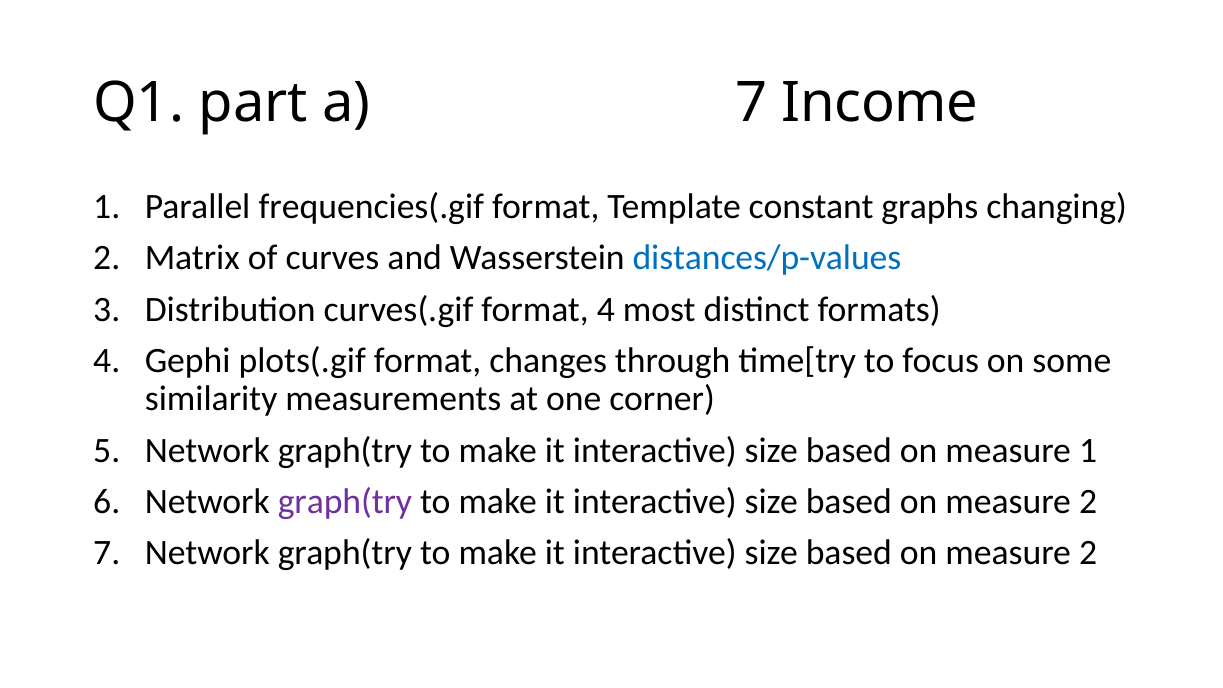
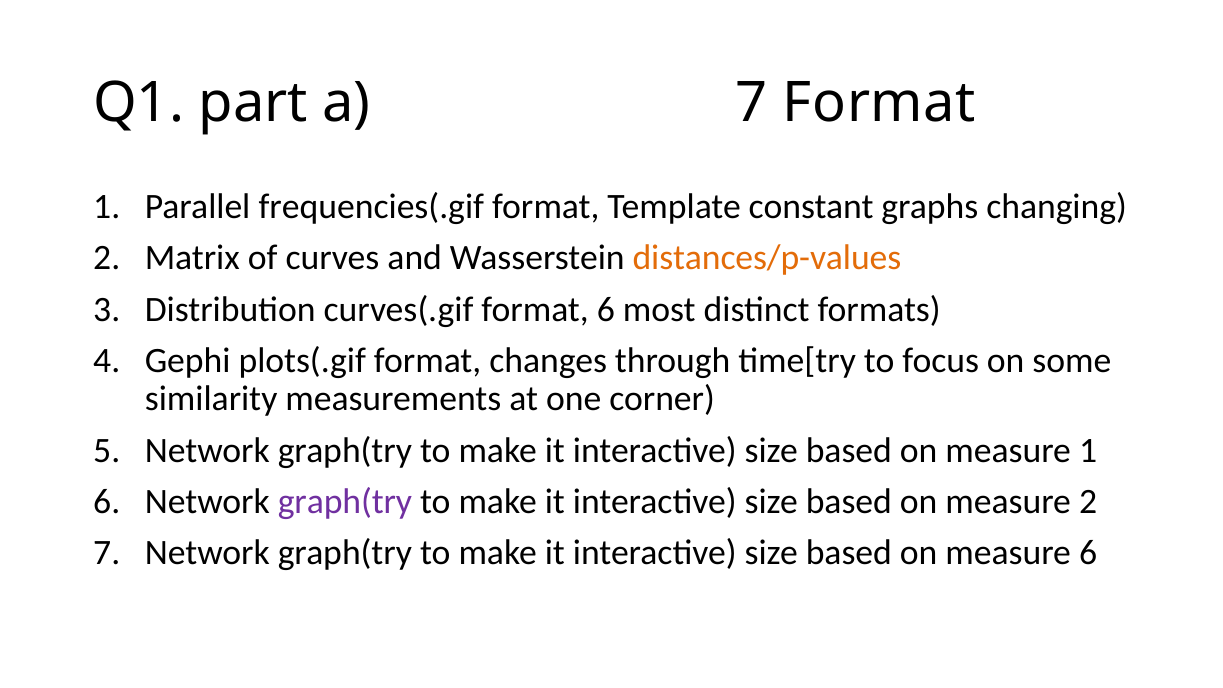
7 Income: Income -> Format (879, 103)
distances/p-values colour: blue -> orange (767, 258)
format 4: 4 -> 6 (606, 309)
2: 2 -> 6 (1088, 553)
